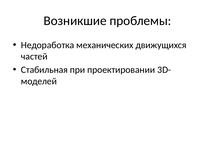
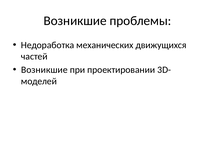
Стабильная: Стабильная -> Возникшие (44, 70)
